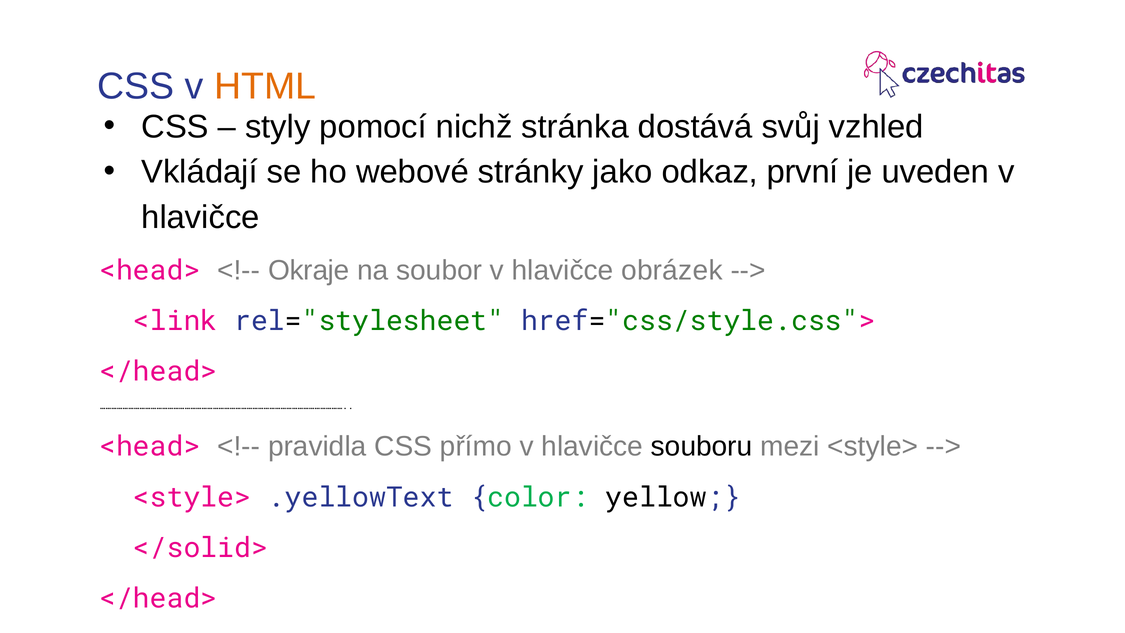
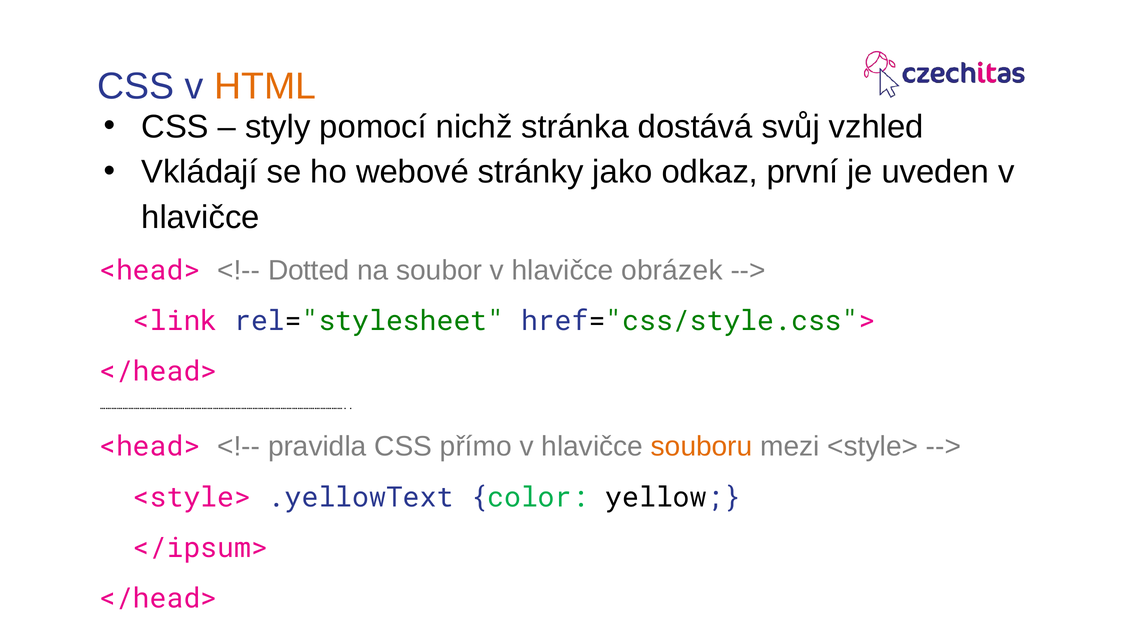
Okraje: Okraje -> Dotted (309, 270)
souboru colour: black -> orange (702, 447)
</solid>: </solid> -> </ipsum> (200, 548)
